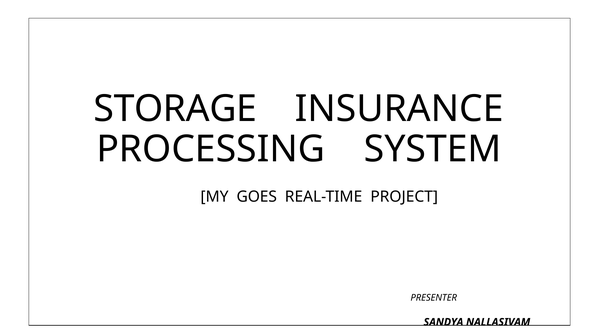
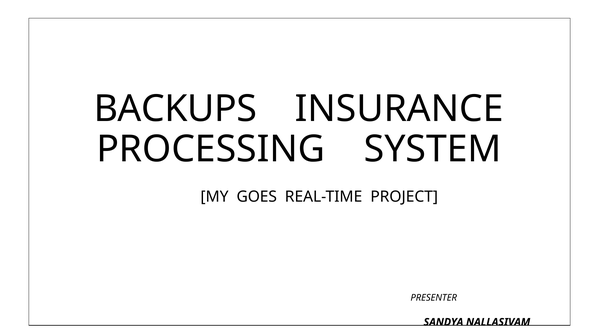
STORAGE: STORAGE -> BACKUPS (175, 109)
